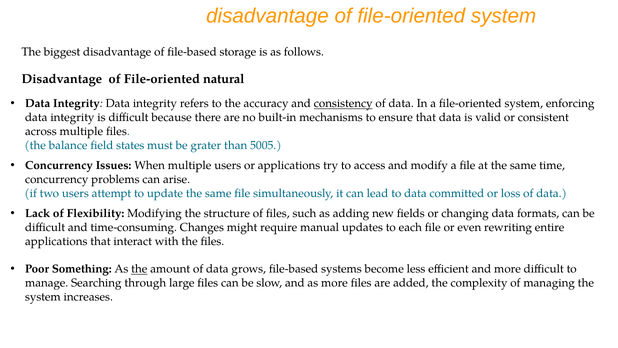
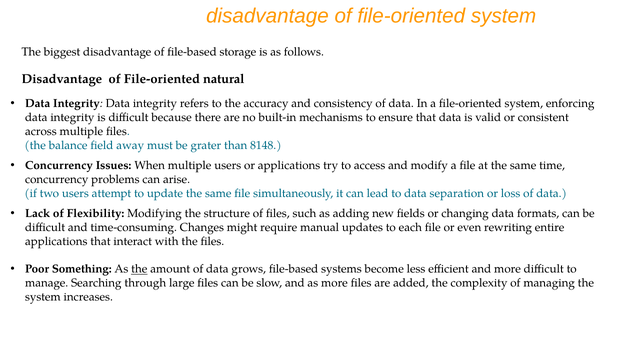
consistency underline: present -> none (343, 104)
states: states -> away (130, 145)
5005: 5005 -> 8148 (266, 145)
committed: committed -> separation (457, 193)
